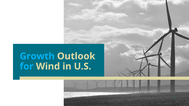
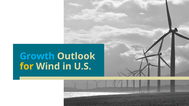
for colour: light blue -> yellow (27, 67)
